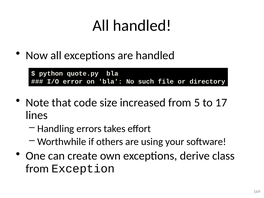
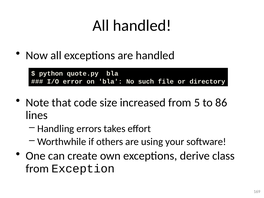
17: 17 -> 86 (221, 103)
